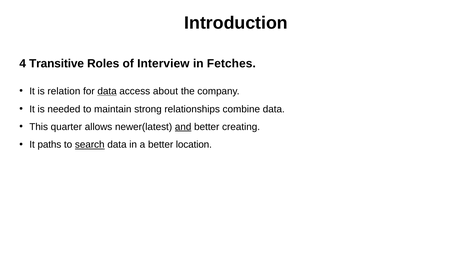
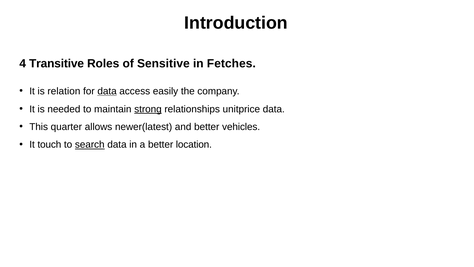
Interview: Interview -> Sensitive (163, 63)
about: about -> easily (166, 91)
strong underline: none -> present (148, 109)
combine: combine -> unitprice (241, 109)
and underline: present -> none (183, 127)
creating: creating -> vehicles (241, 127)
paths: paths -> touch (49, 144)
